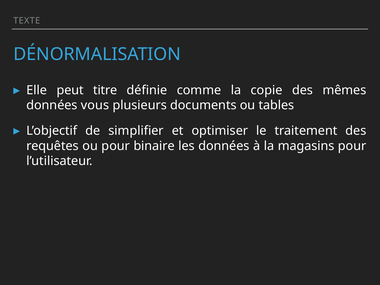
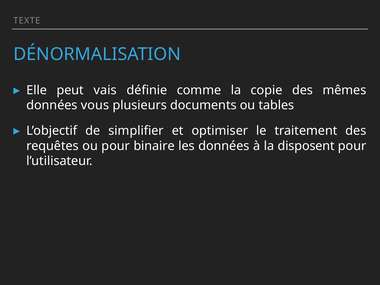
titre: titre -> vais (105, 90)
magasins: magasins -> disposent (306, 146)
